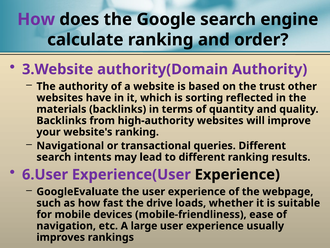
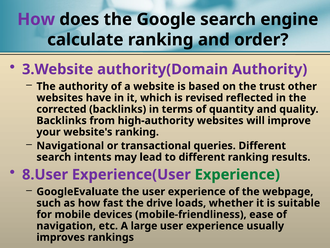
sorting: sorting -> revised (204, 98)
materials: materials -> corrected (61, 109)
6.User: 6.User -> 8.User (45, 174)
Experience colour: black -> green (237, 174)
